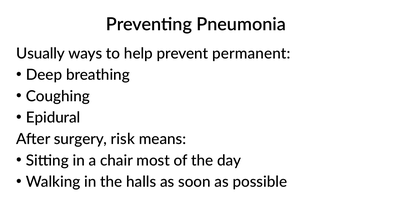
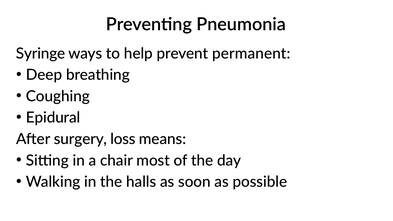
Usually: Usually -> Syringe (41, 53)
risk: risk -> loss (123, 139)
